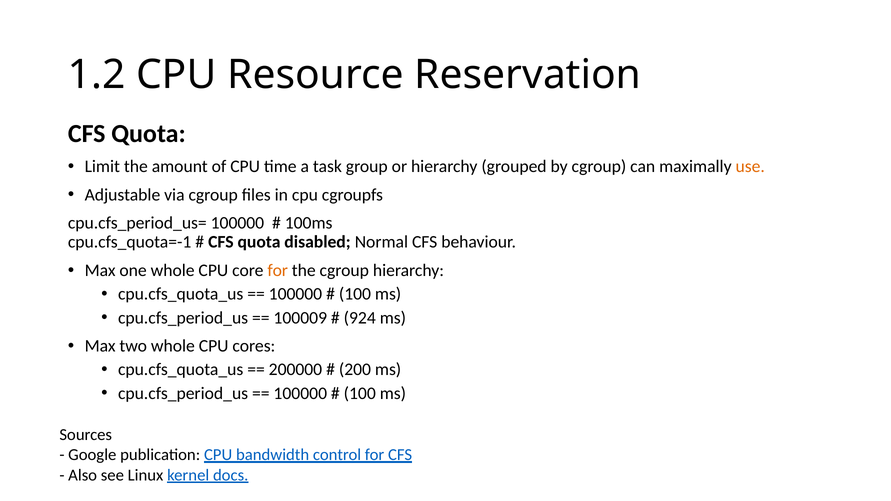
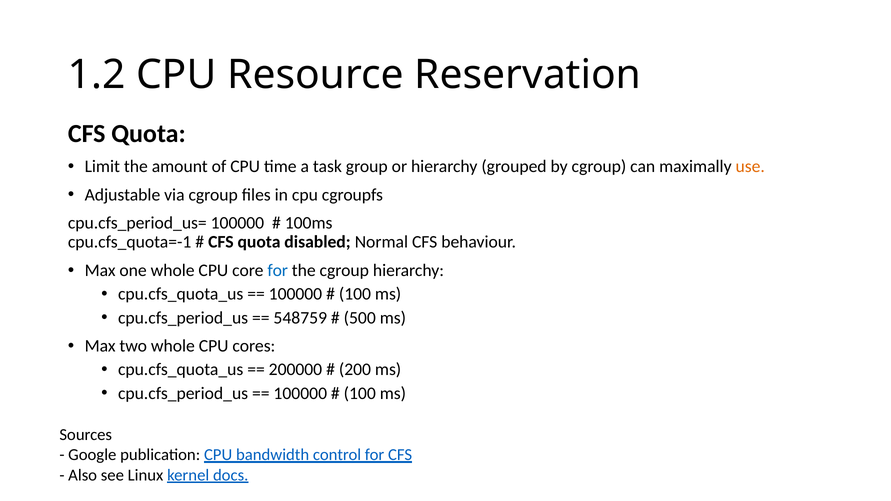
for colour: orange -> blue (278, 271)
100009: 100009 -> 548759 (300, 318)
924: 924 -> 500 (360, 318)
